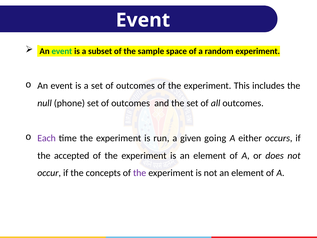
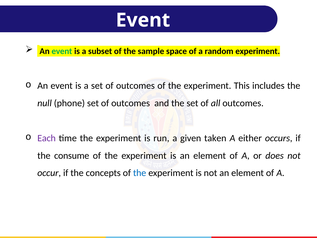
going: going -> taken (215, 138)
accepted: accepted -> consume (72, 155)
the colour: purple -> blue (140, 173)
